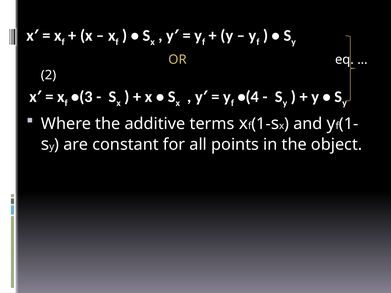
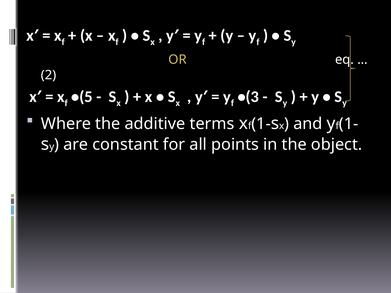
•(3: •(3 -> •(5 (82, 97)
•(4: •(4 -> •(3 (248, 97)
